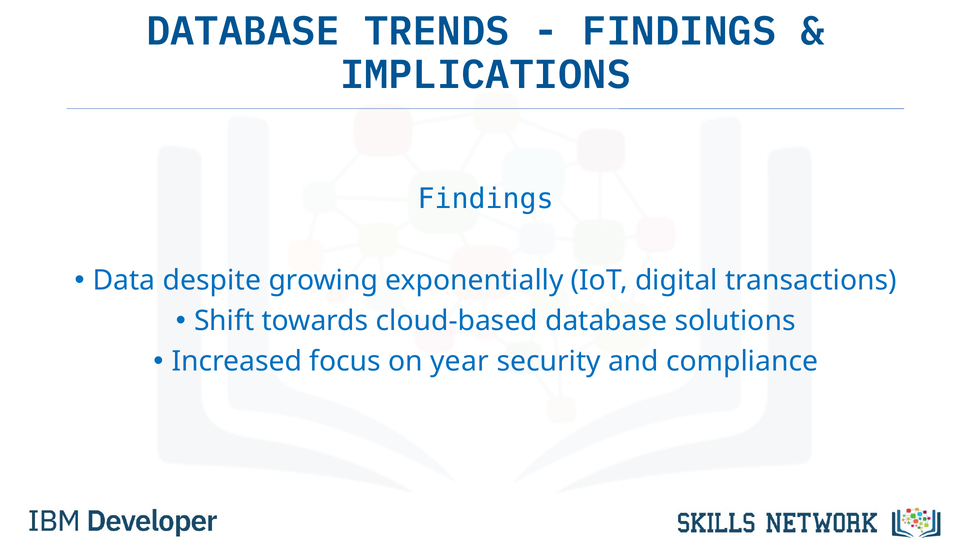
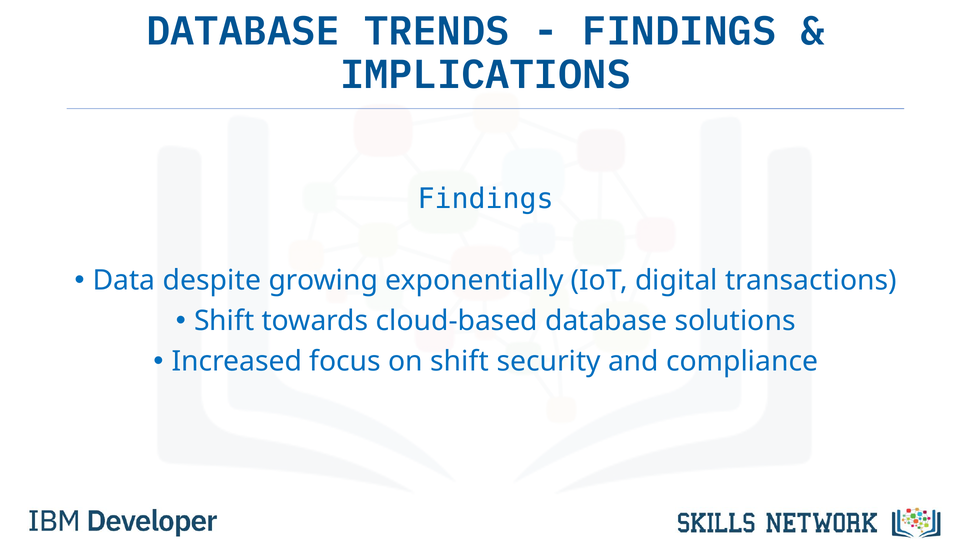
on year: year -> shift (460, 362)
